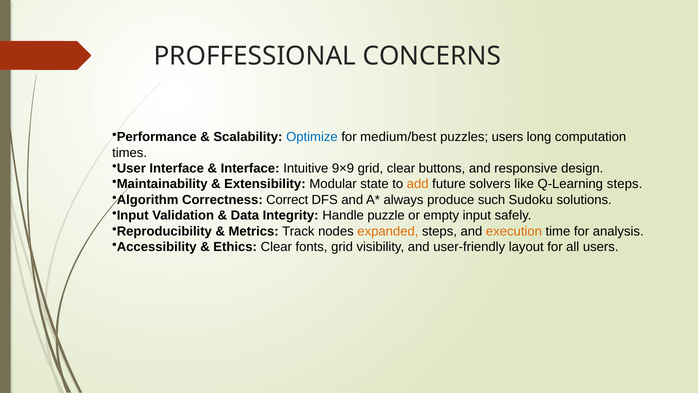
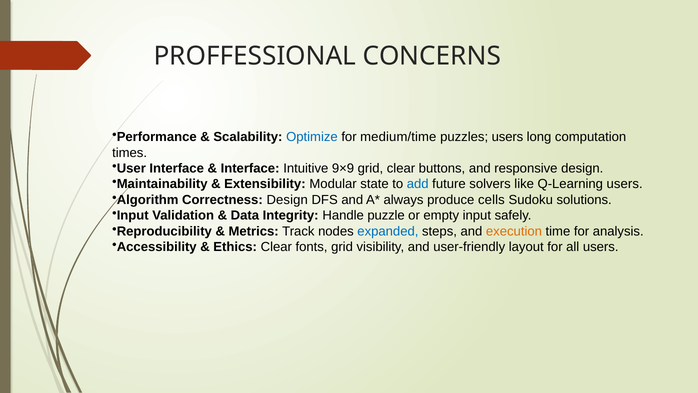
medium/best: medium/best -> medium/time (398, 137)
add colour: orange -> blue (418, 184)
Q-Learning steps: steps -> users (625, 184)
Correctness Correct: Correct -> Design (287, 200)
such: such -> cells (491, 200)
expanded colour: orange -> blue (388, 231)
